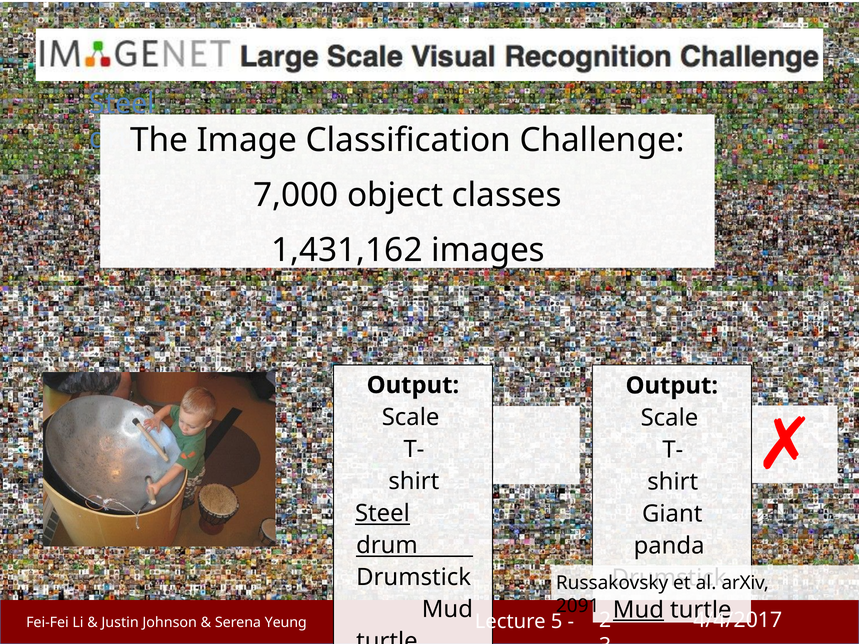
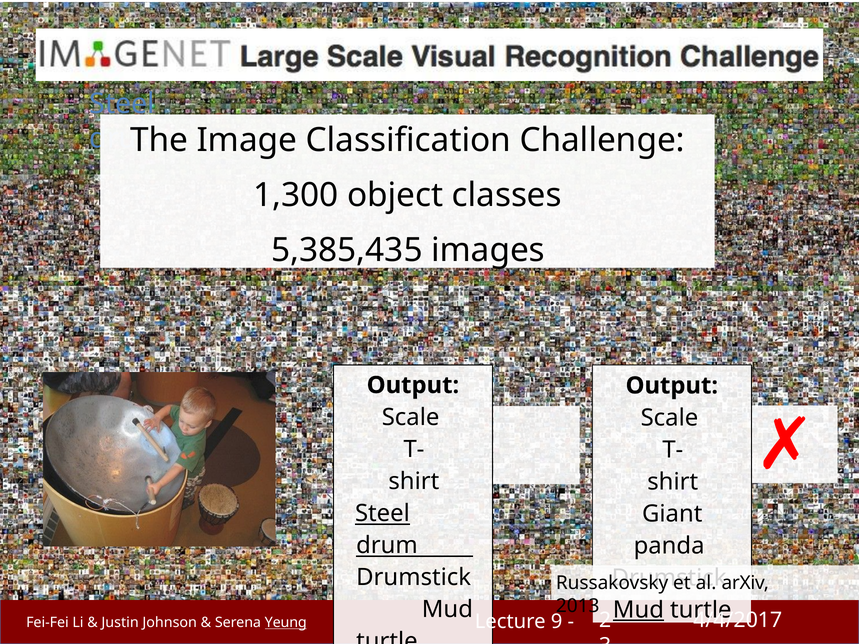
7,000: 7,000 -> 1,300 (296, 195)
1,431,162: 1,431,162 -> 5,385,435 (347, 250)
2091: 2091 -> 2013 (578, 606)
5: 5 -> 9 (557, 622)
Yeung underline: none -> present (286, 623)
